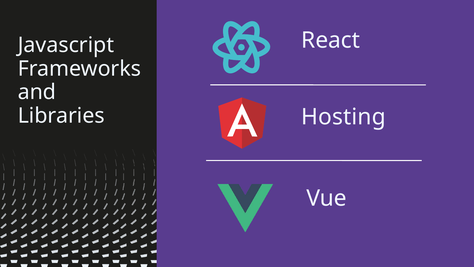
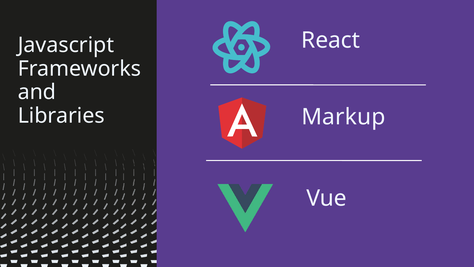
Hosting: Hosting -> Markup (343, 117)
